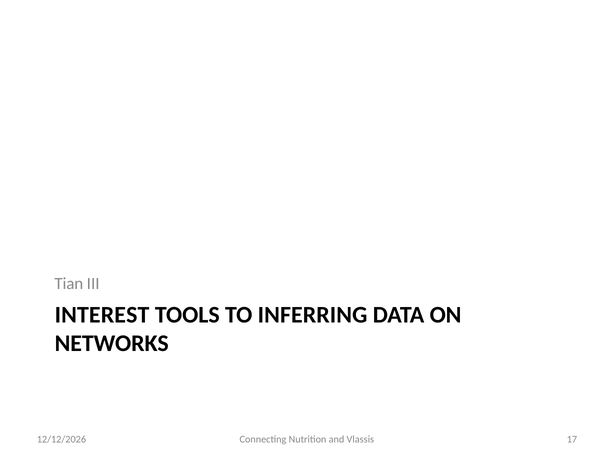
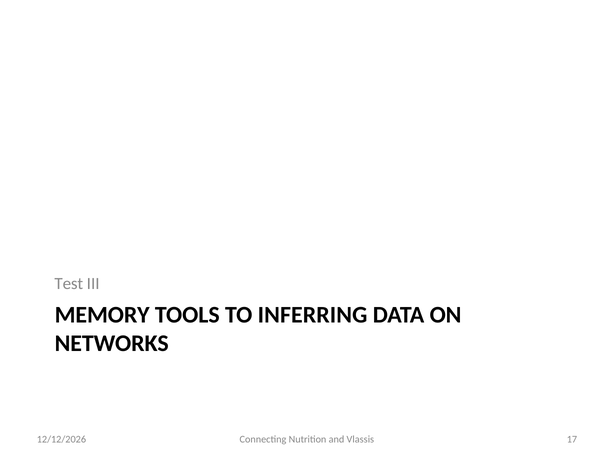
Tian: Tian -> Test (69, 284)
INTEREST: INTEREST -> MEMORY (102, 315)
